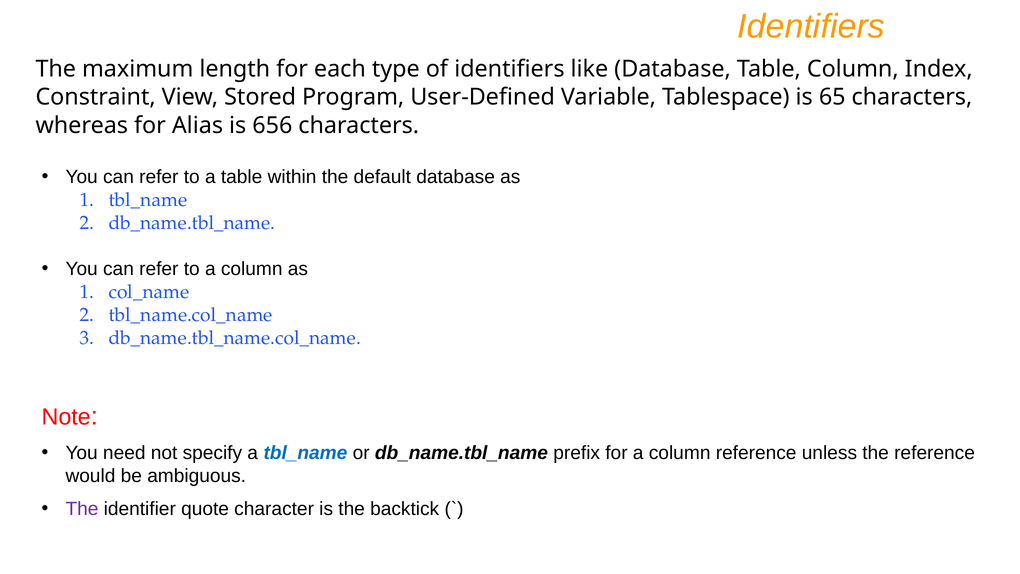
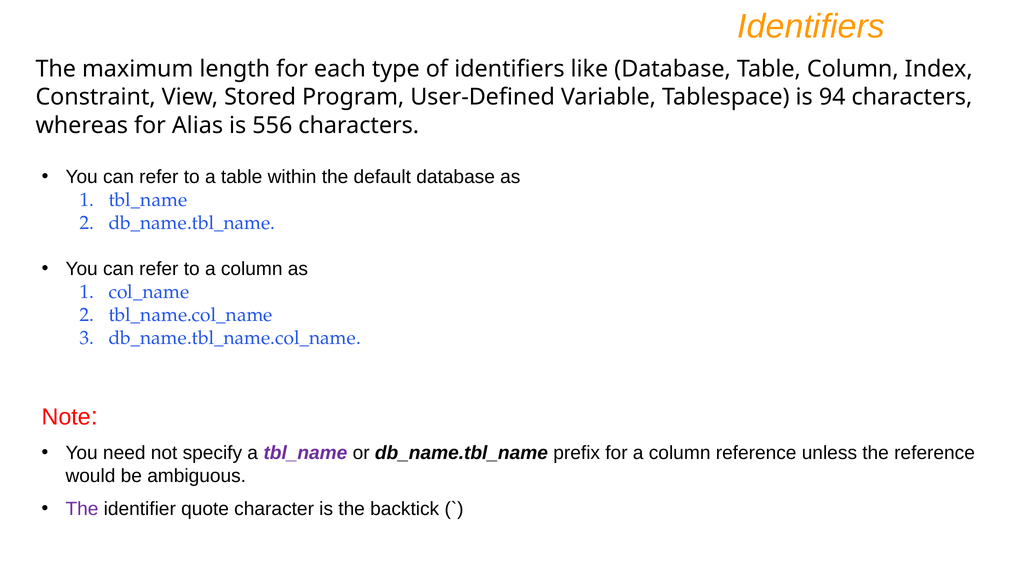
65: 65 -> 94 (832, 97)
656: 656 -> 556 (272, 125)
tbl_name colour: blue -> purple (305, 453)
